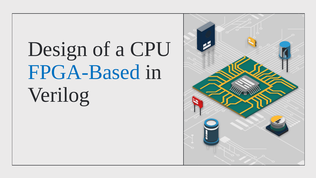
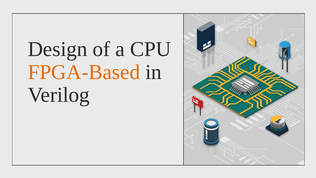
FPGA-Based colour: blue -> orange (84, 72)
